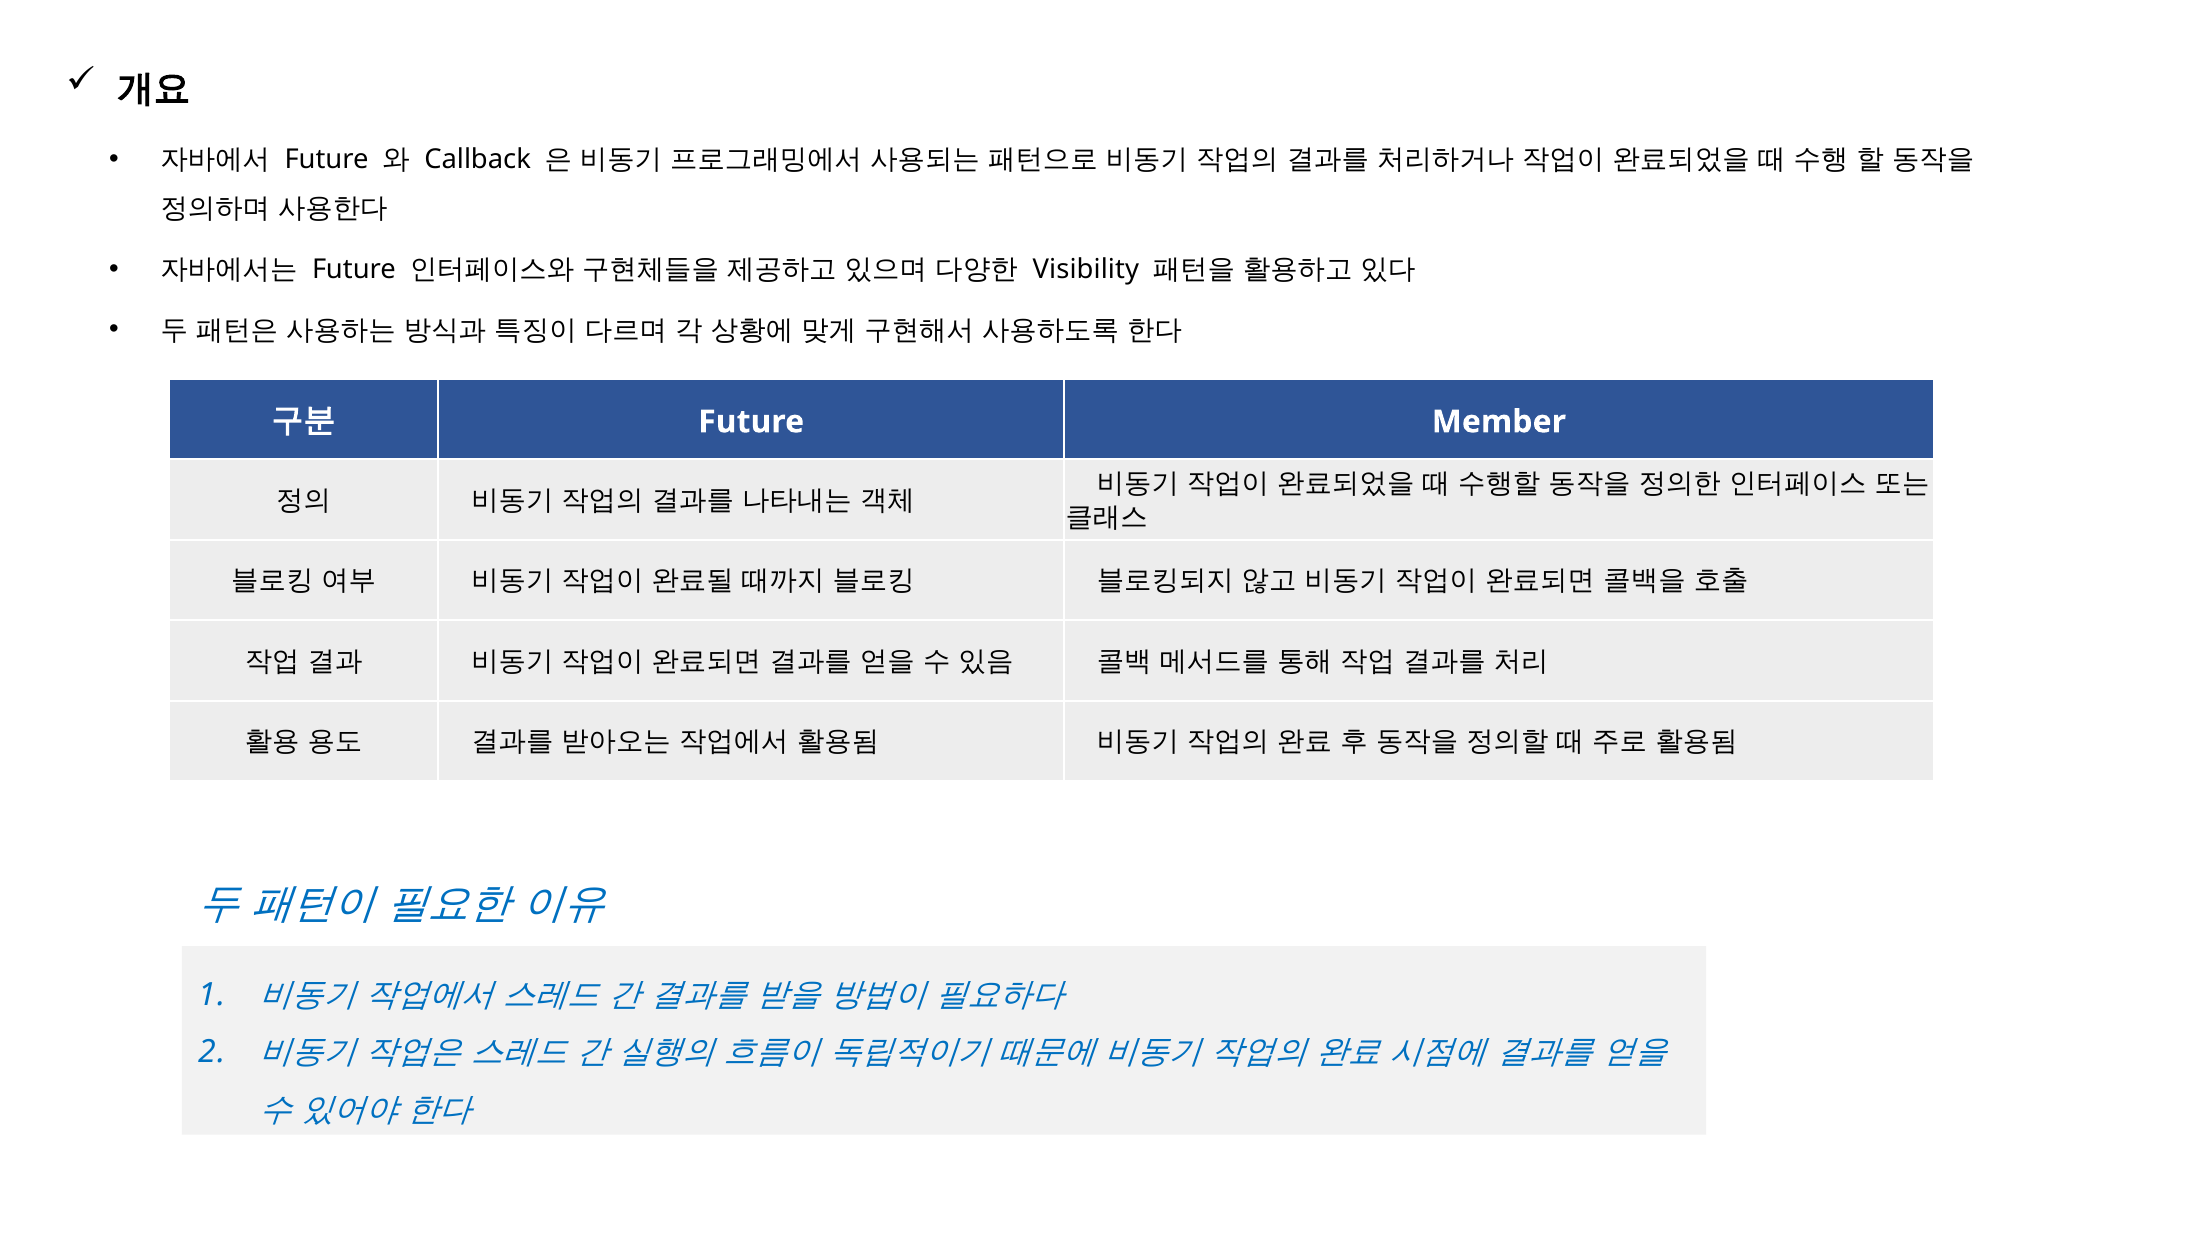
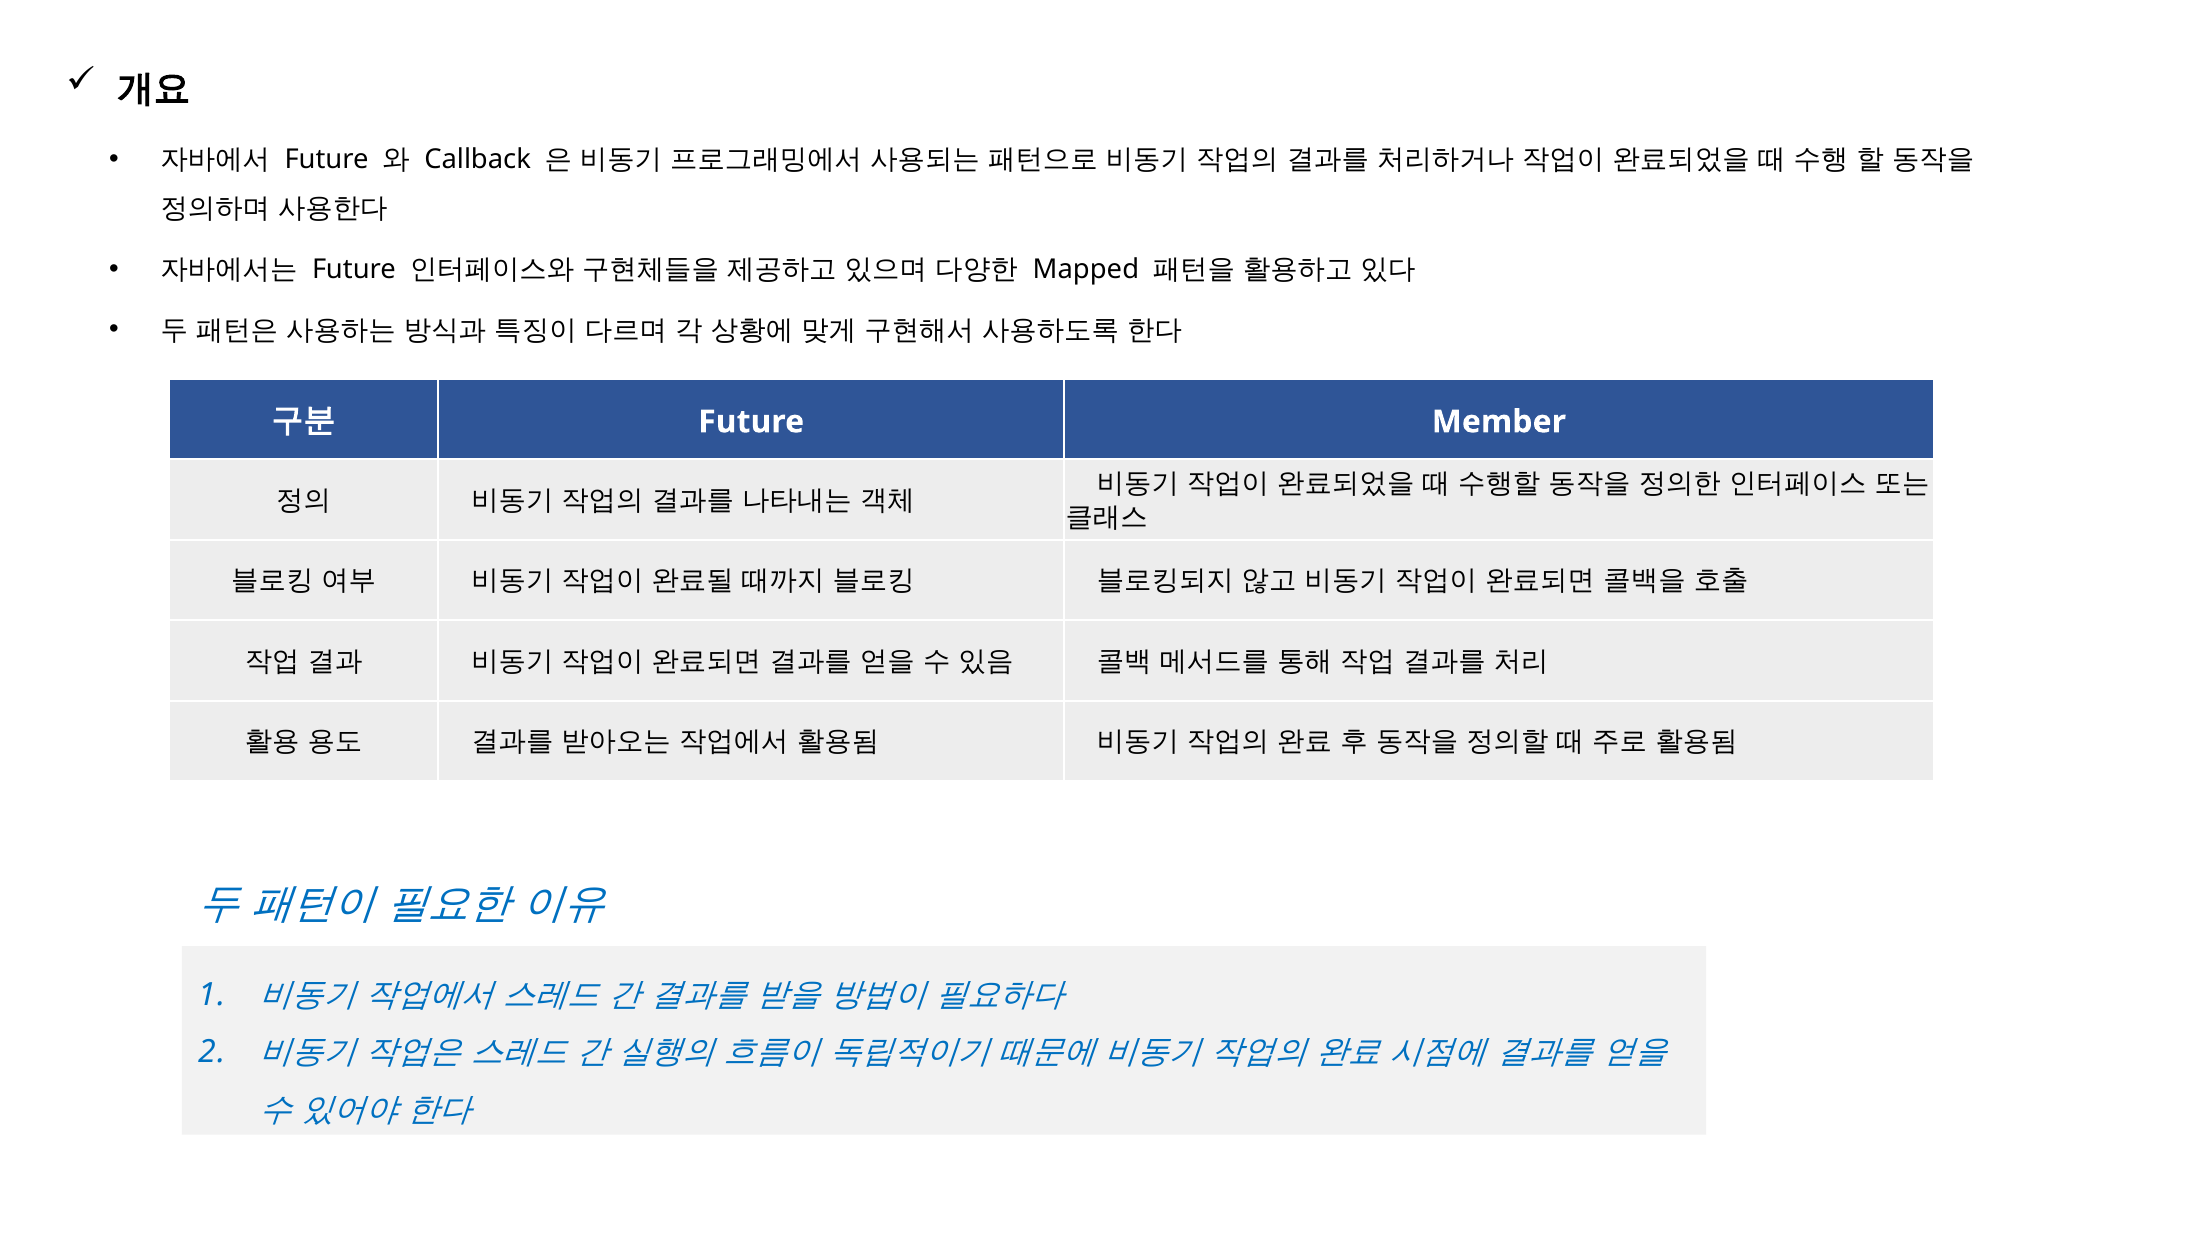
Visibility: Visibility -> Mapped (1086, 270)
